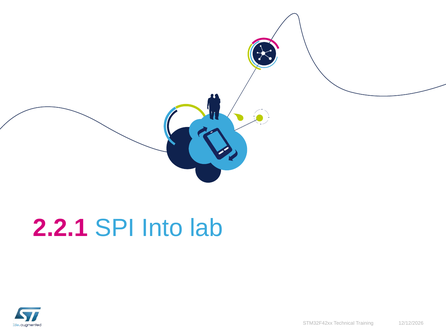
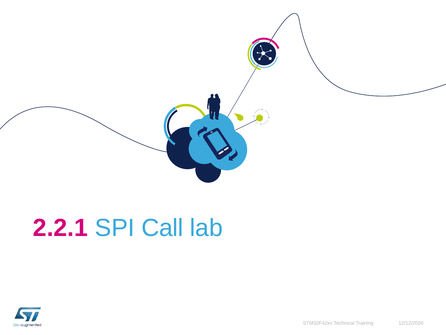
Into: Into -> Call (162, 228)
